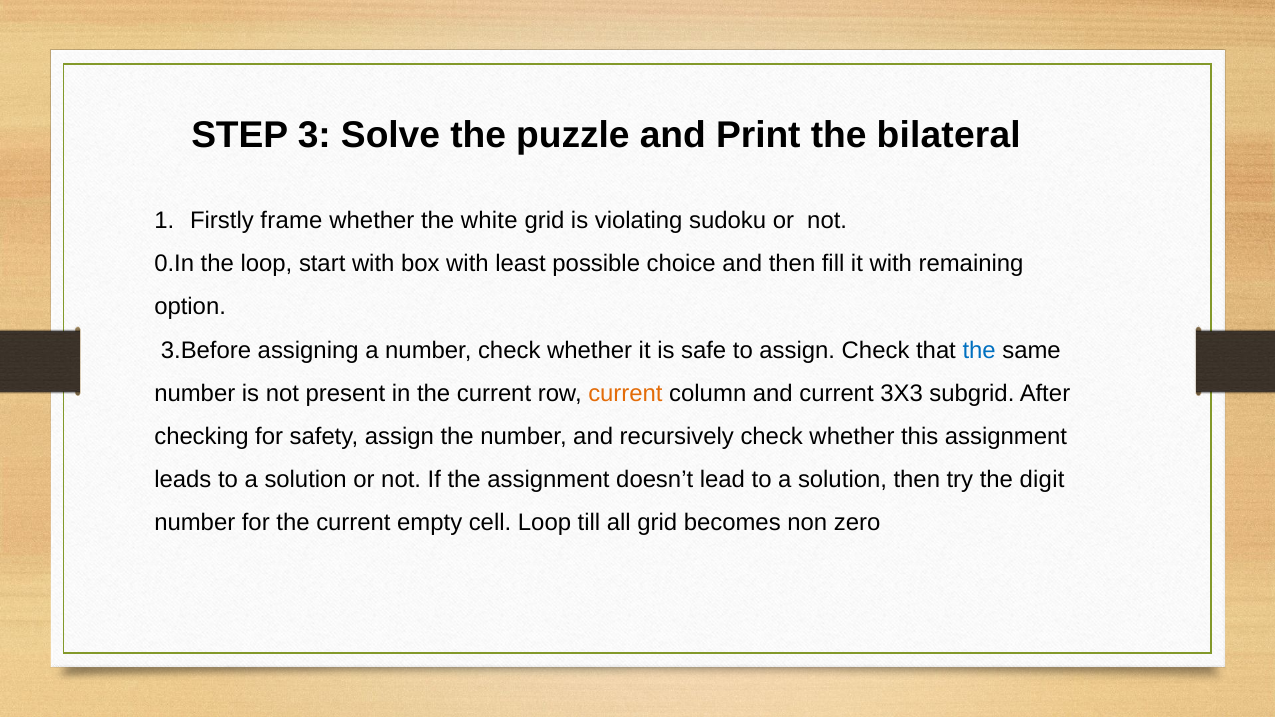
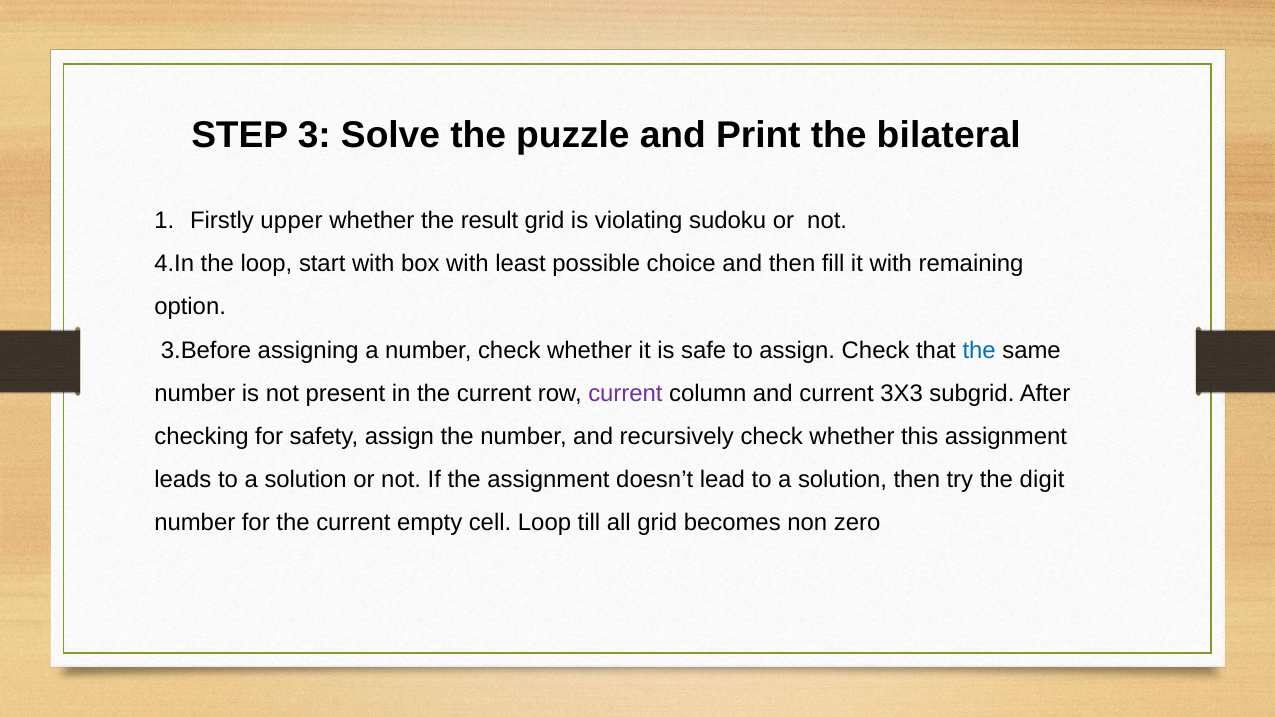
frame: frame -> upper (291, 221)
white: white -> result (489, 221)
0.In: 0.In -> 4.In (174, 264)
current colour: orange -> purple (625, 393)
